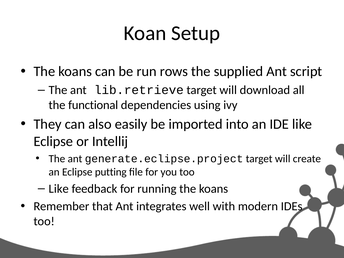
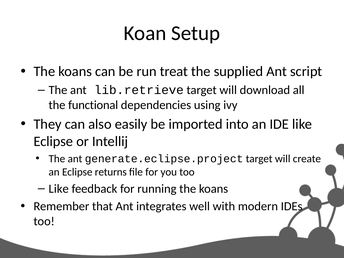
rows: rows -> treat (174, 72)
putting: putting -> returns (111, 172)
